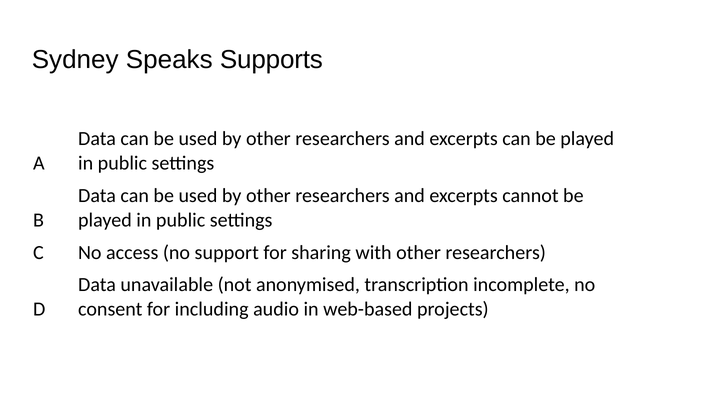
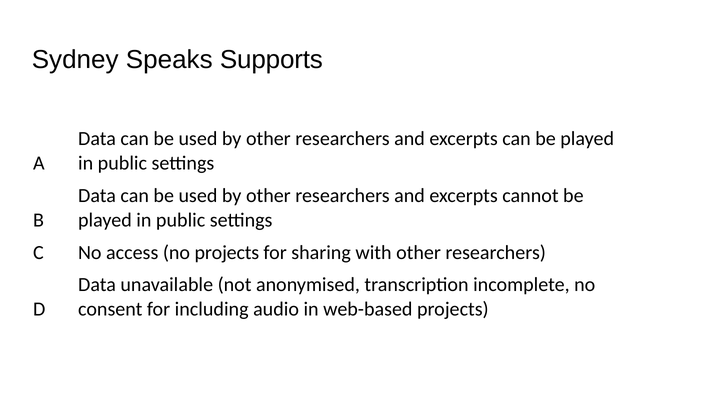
no support: support -> projects (227, 253)
